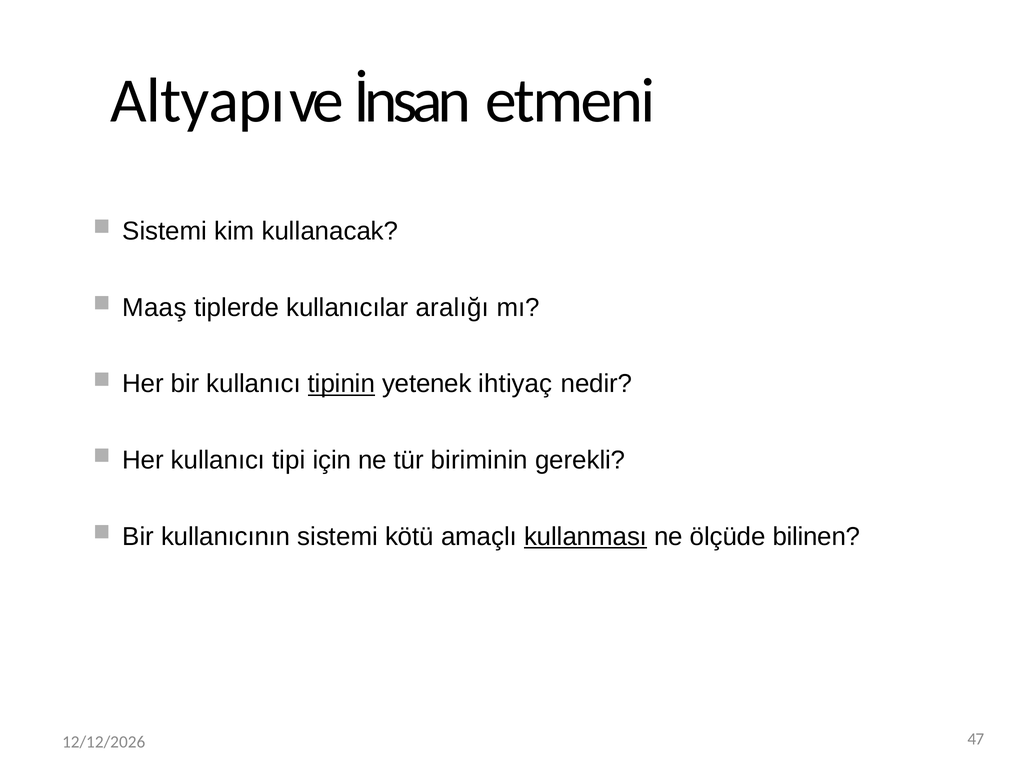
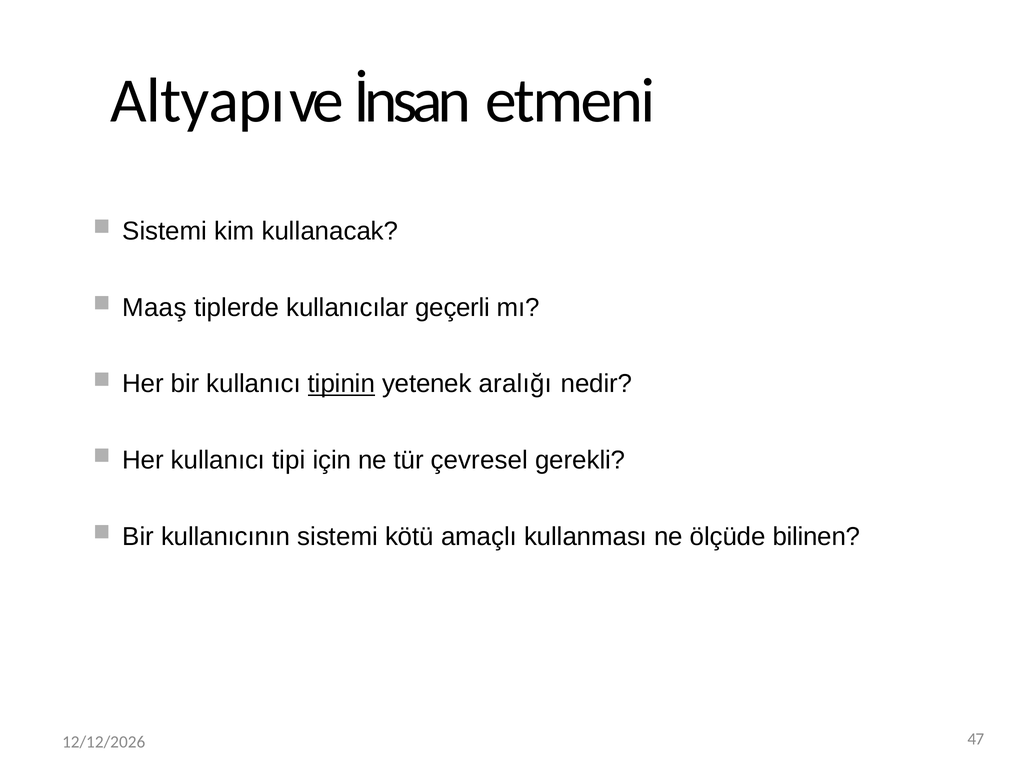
aralığı: aralığı -> geçerli (453, 308)
ihtiyaç: ihtiyaç -> aralığı (515, 384)
biriminin: biriminin -> çevresel (479, 460)
kullanması underline: present -> none (586, 537)
